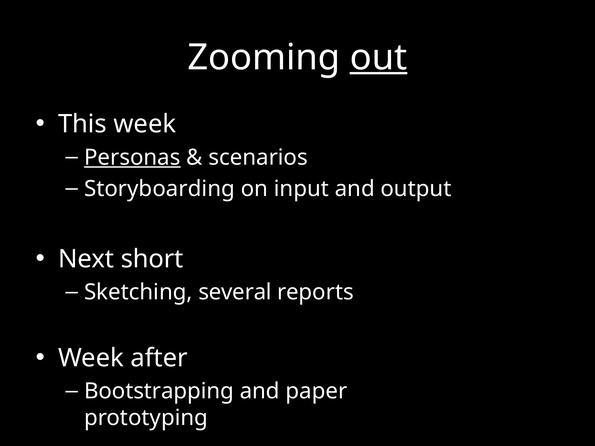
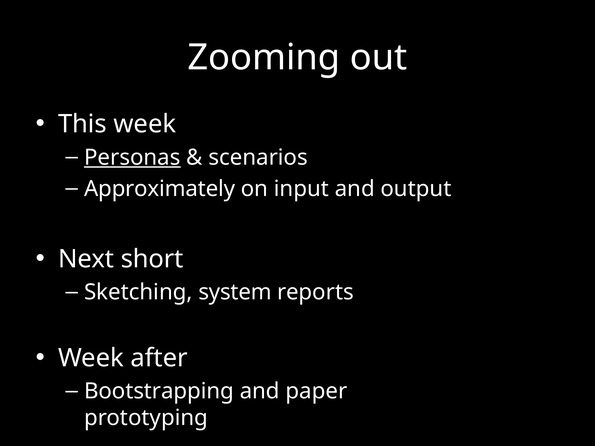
out underline: present -> none (379, 58)
Storyboarding: Storyboarding -> Approximately (160, 189)
several: several -> system (235, 292)
